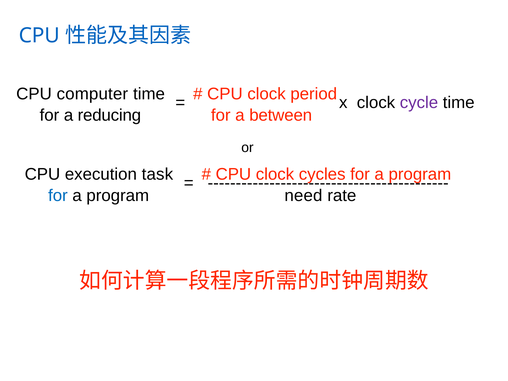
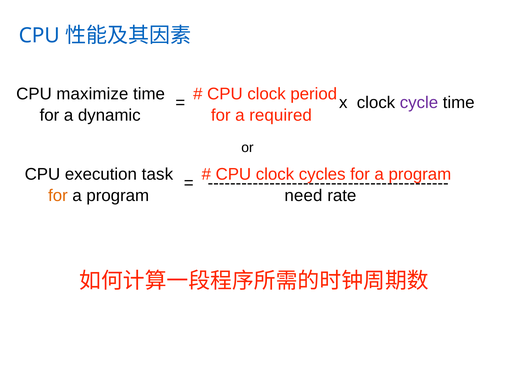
computer: computer -> maximize (92, 94)
reducing: reducing -> dynamic (109, 115)
between: between -> required (281, 115)
for colour: blue -> orange (58, 196)
